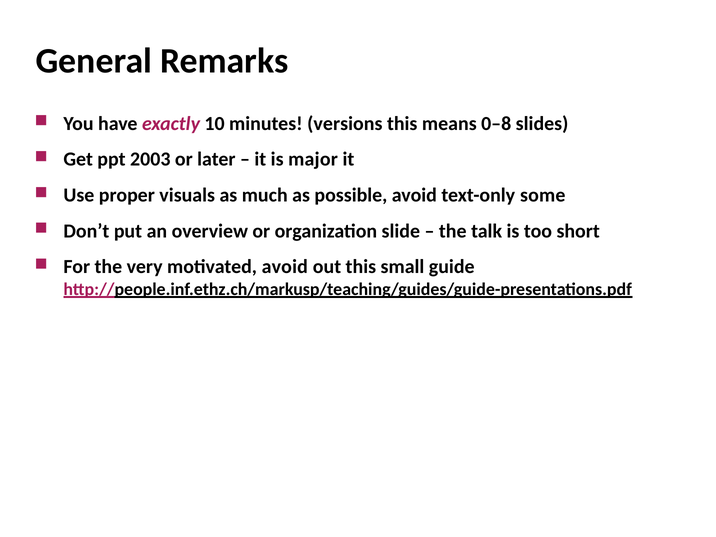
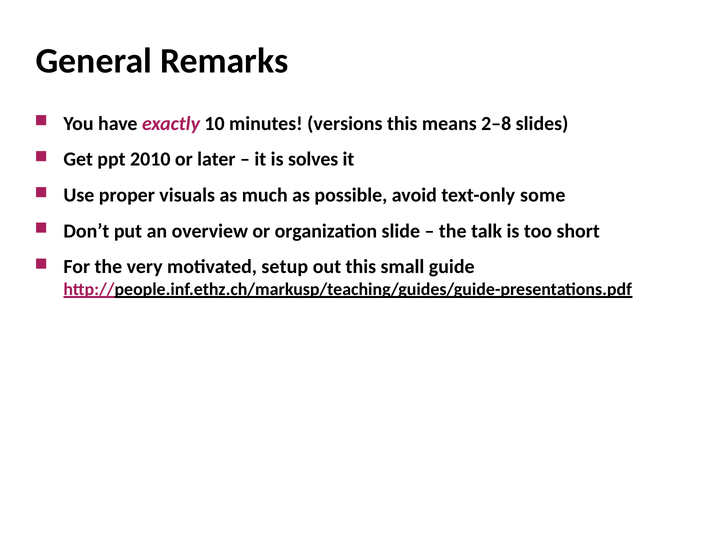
0–8: 0–8 -> 2–8 (496, 124)
2003: 2003 -> 2010 (150, 159)
major: major -> solves (313, 159)
motivated avoid: avoid -> setup (285, 267)
